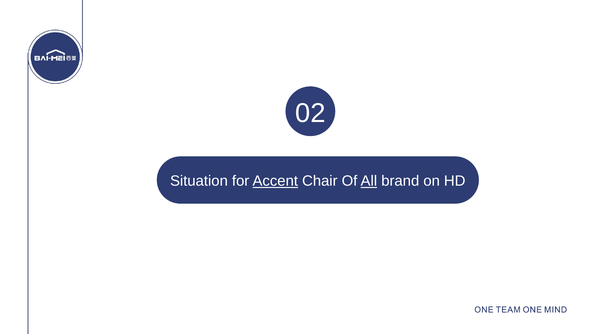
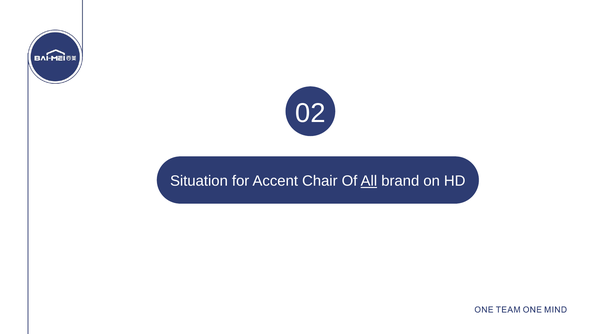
Accent underline: present -> none (275, 181)
